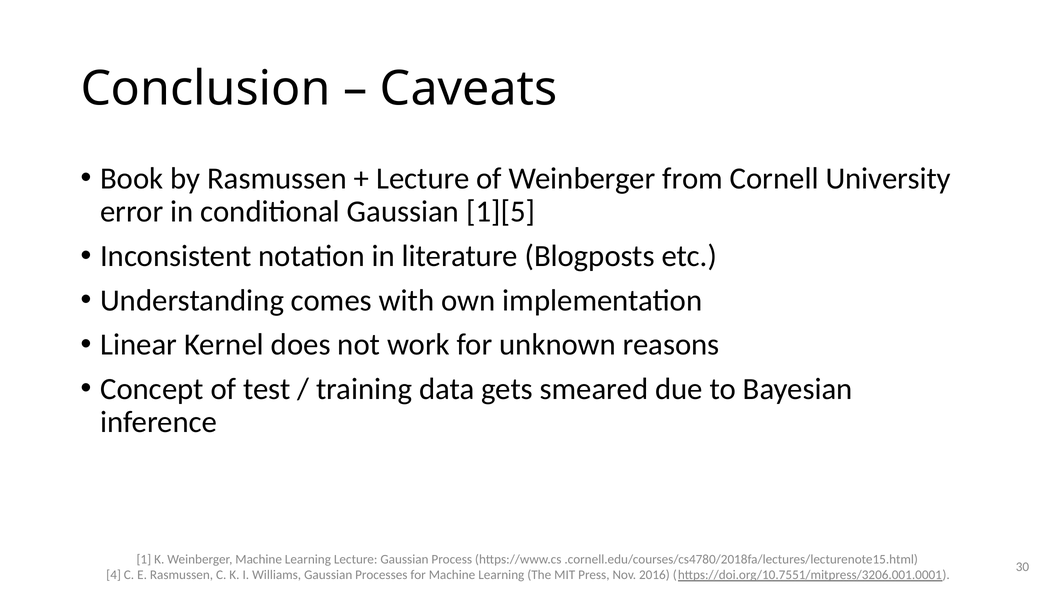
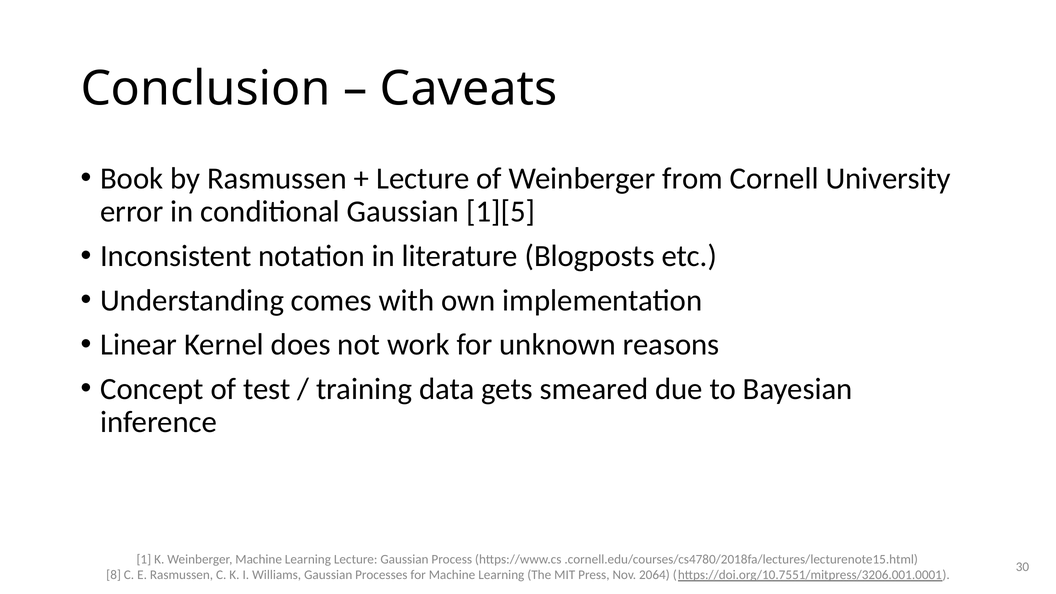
4: 4 -> 8 (114, 575)
2016: 2016 -> 2064 (654, 575)
